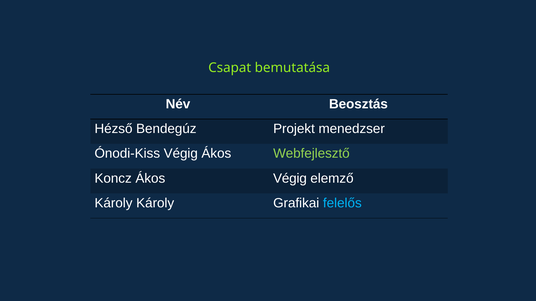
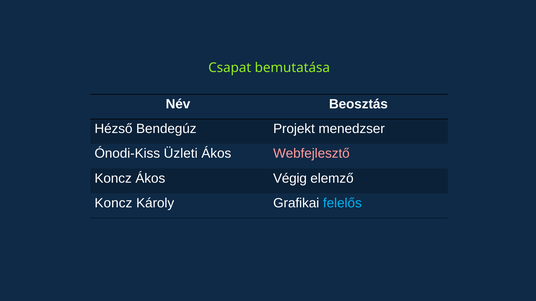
Ónodi-Kiss Végig: Végig -> Üzleti (181, 154)
Webfejlesztő colour: light green -> pink (311, 154)
Károly: Károly -> Koncz (113, 203)
